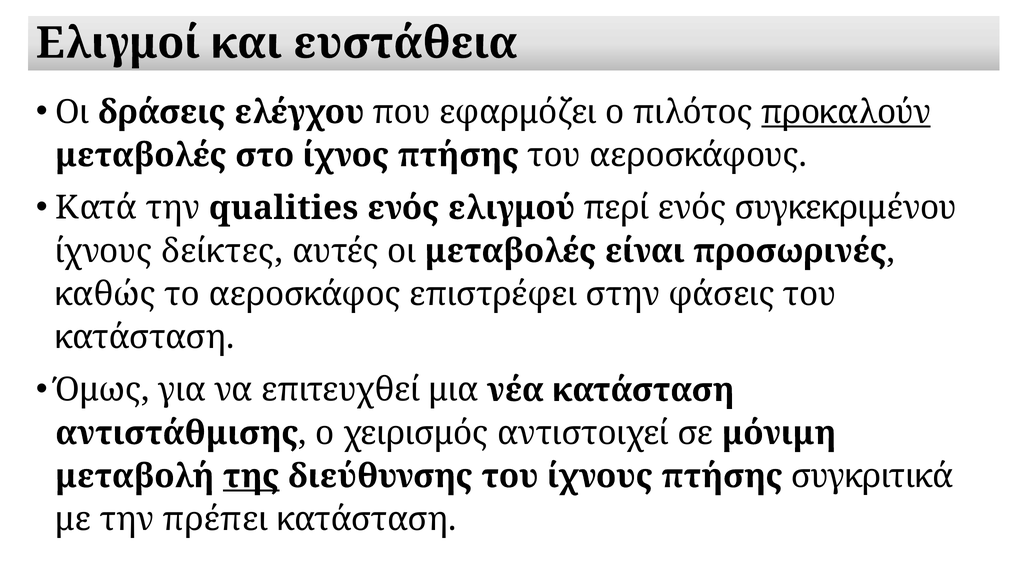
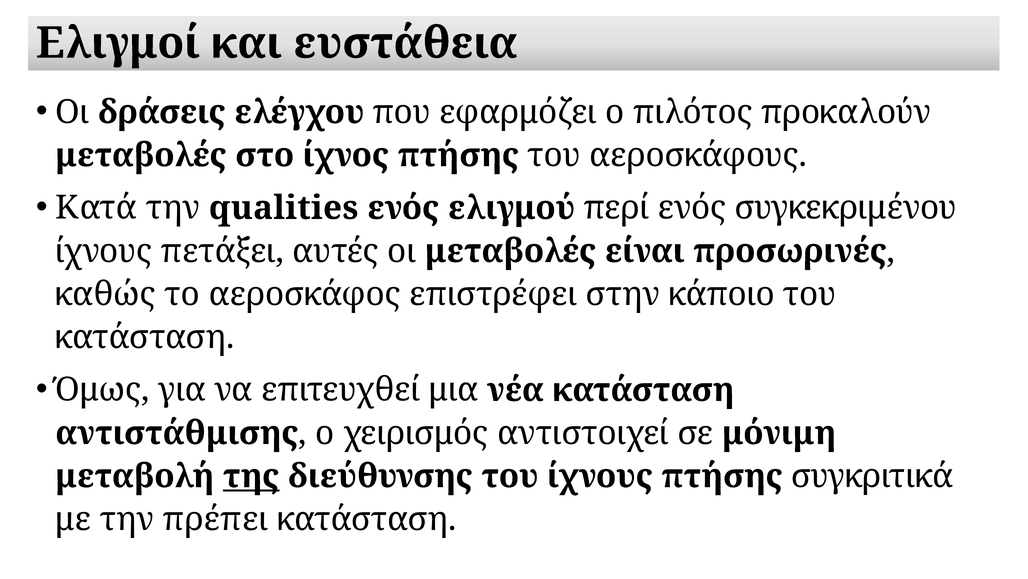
προκαλούν underline: present -> none (846, 112)
δείκτες: δείκτες -> πετάξει (222, 251)
φάσεις: φάσεις -> κάποιο (722, 294)
